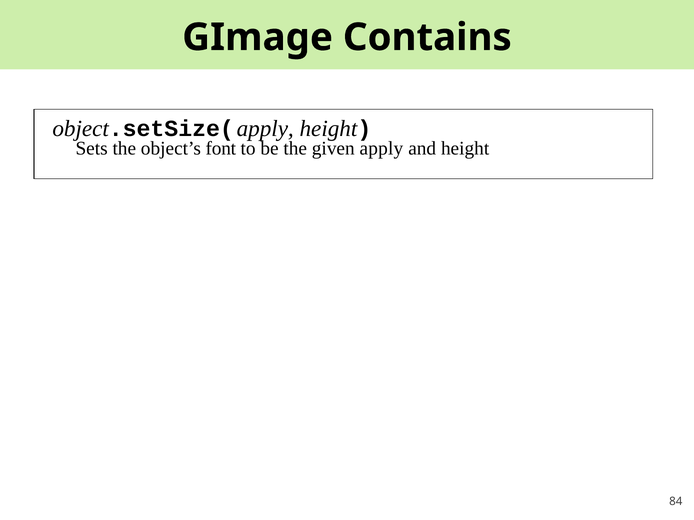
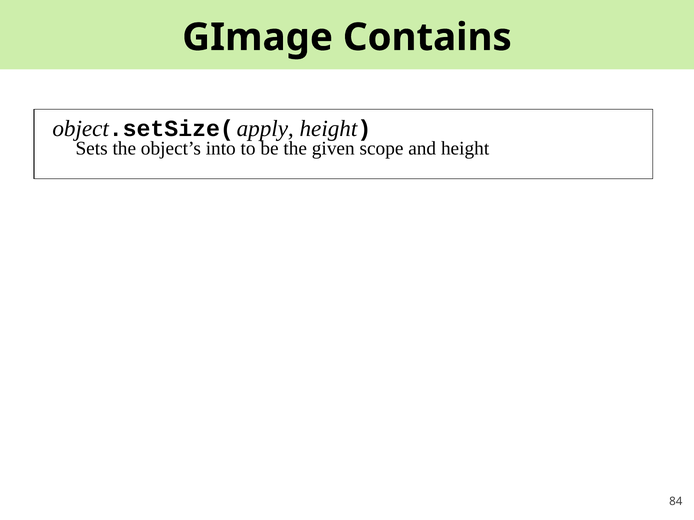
font: font -> into (221, 149)
given apply: apply -> scope (382, 149)
